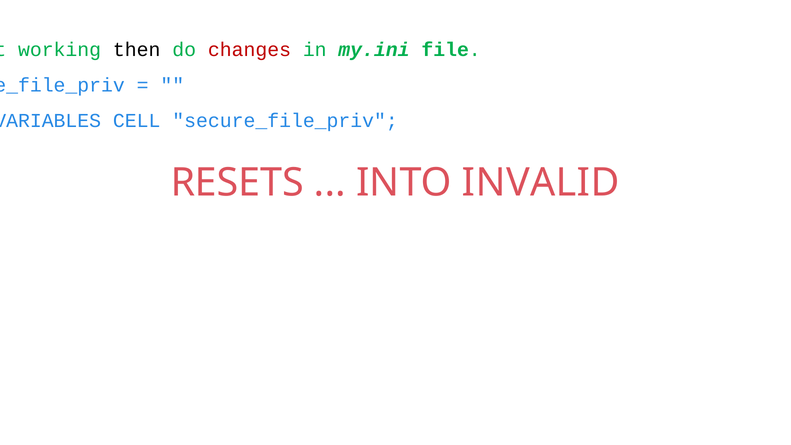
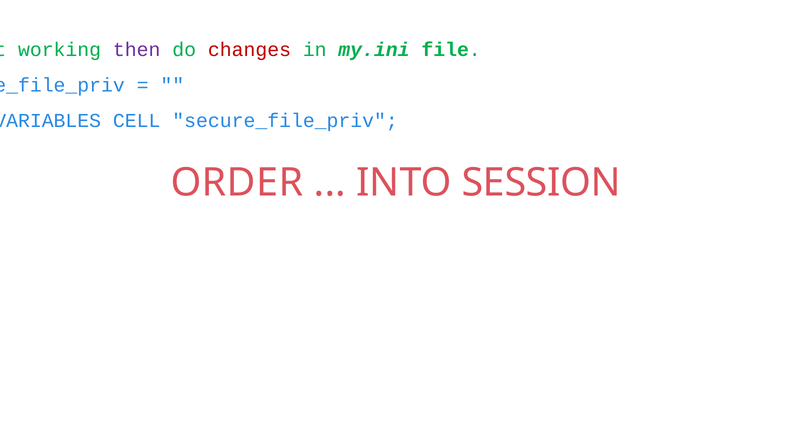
then colour: black -> purple (137, 50)
RESETS: RESETS -> ORDER (237, 183)
INVALID: INVALID -> SESSION (541, 183)
